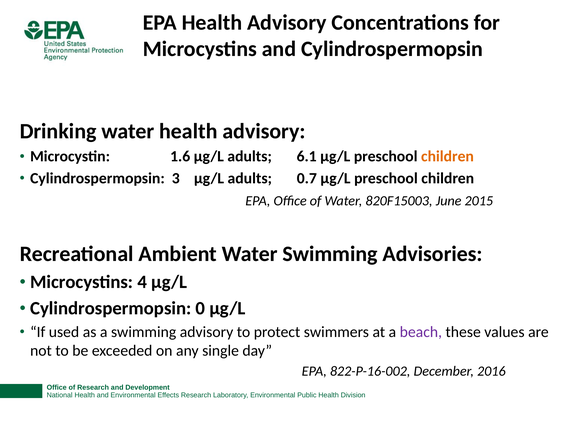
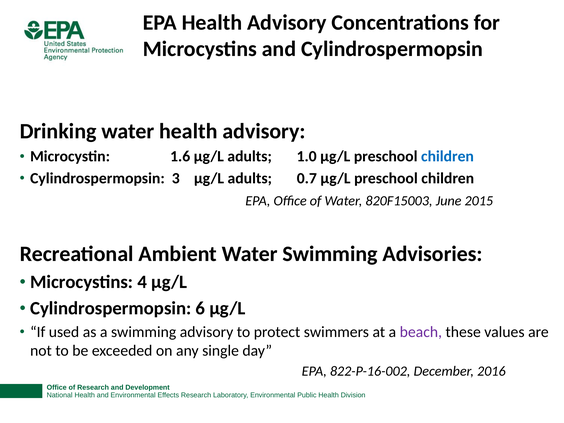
6.1: 6.1 -> 1.0 (307, 156)
children colour: orange -> blue (447, 156)
0: 0 -> 6 (200, 308)
